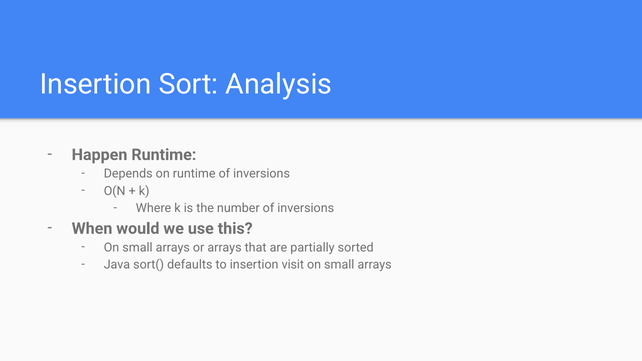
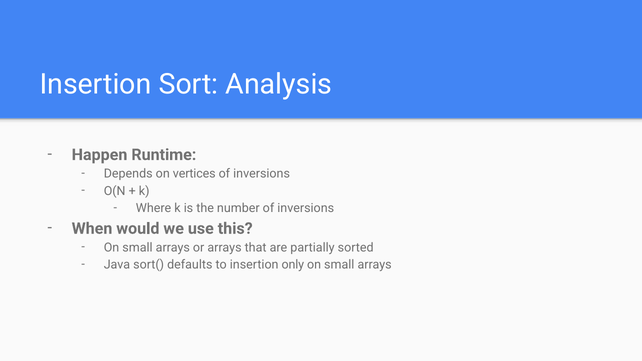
on runtime: runtime -> vertices (194, 174)
visit: visit -> only (293, 265)
